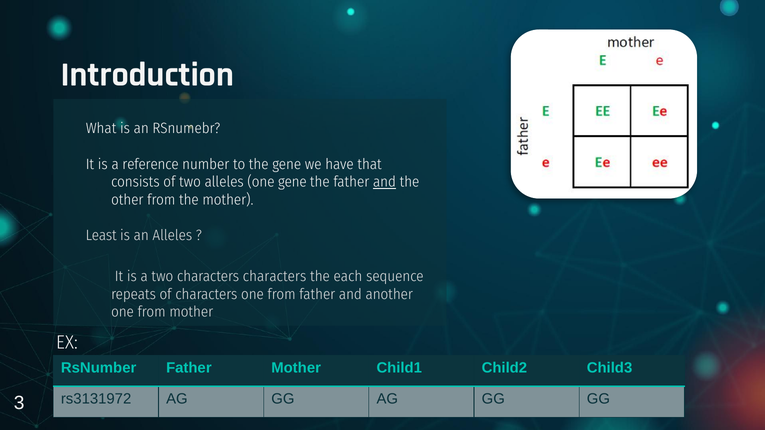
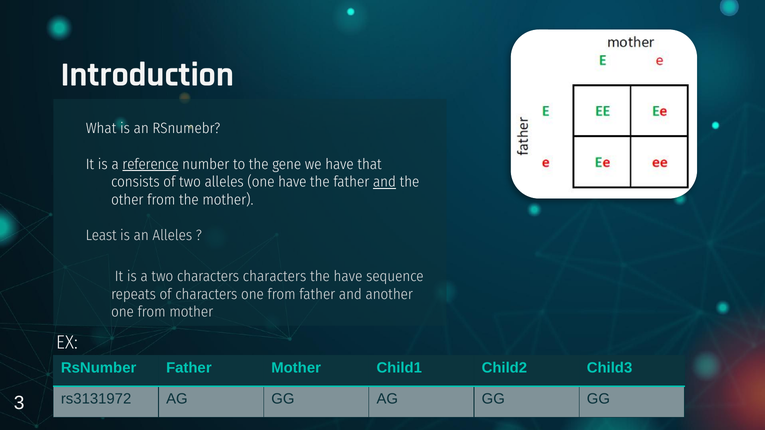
reference underline: none -> present (150, 164)
one gene: gene -> have (292, 182)
the each: each -> have (348, 277)
